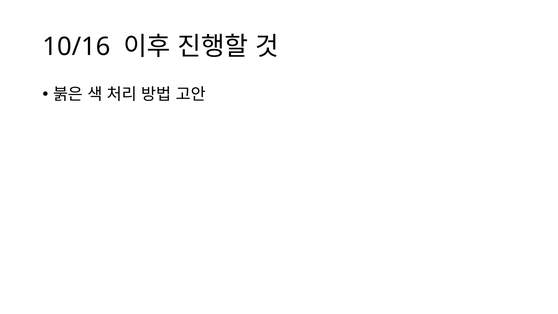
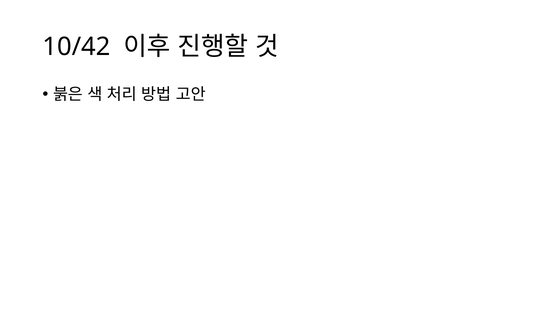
10/16: 10/16 -> 10/42 (77, 47)
